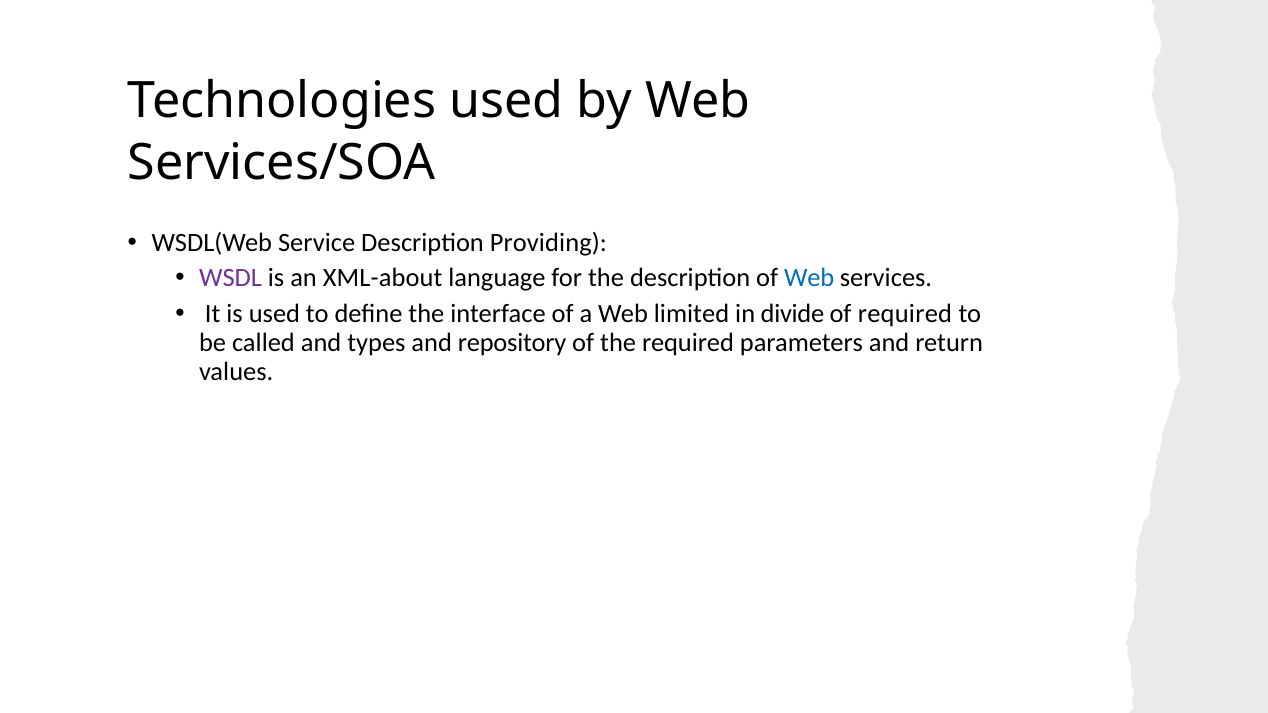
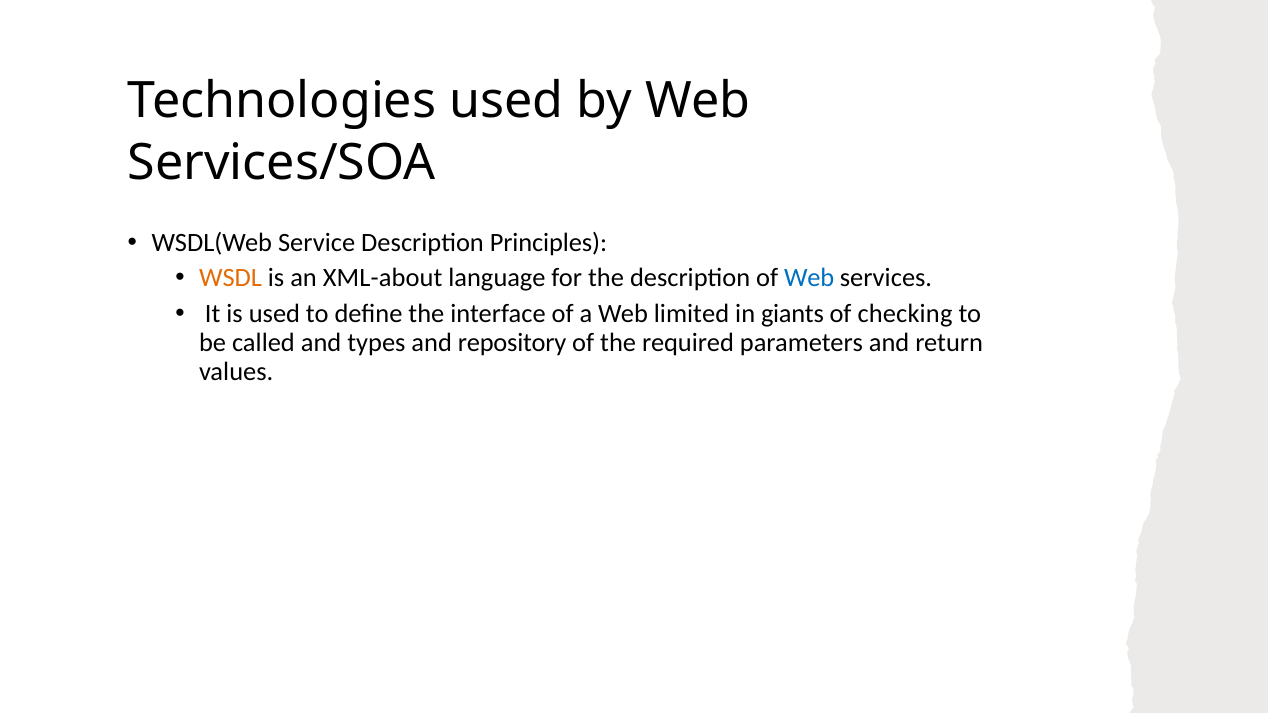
Providing: Providing -> Principles (548, 243)
WSDL colour: purple -> orange (231, 278)
divide: divide -> giants (792, 314)
of required: required -> checking (905, 314)
